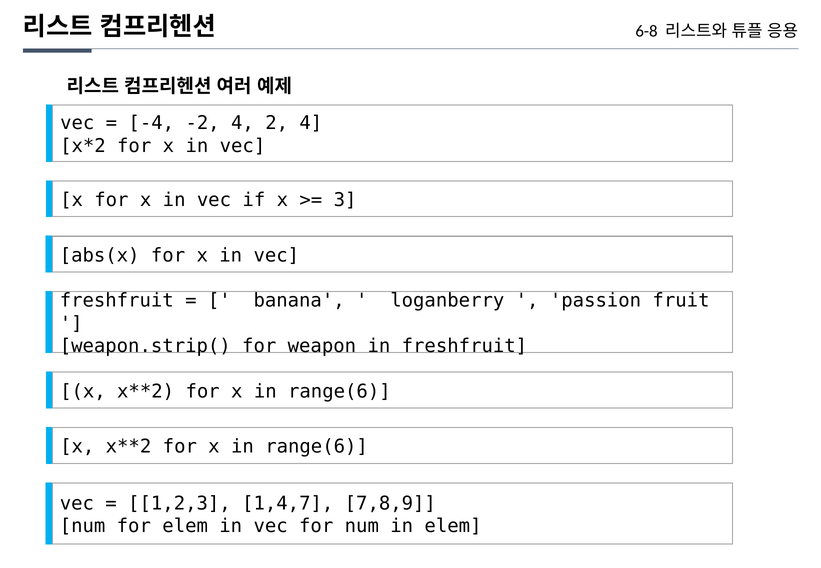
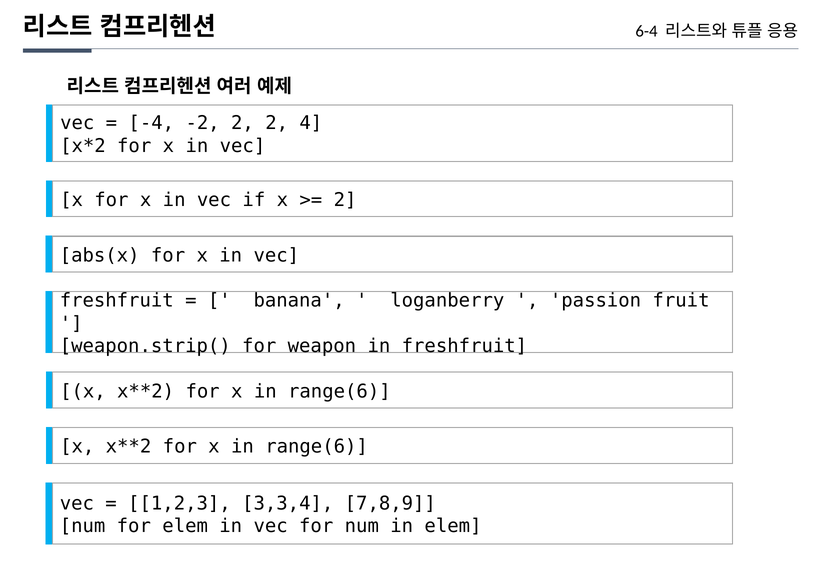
6-8: 6-8 -> 6-4 (646, 31)
-2 4: 4 -> 2 (242, 123)
3: 3 -> 2 (345, 200)
1,4,7: 1,4,7 -> 3,3,4 (288, 504)
